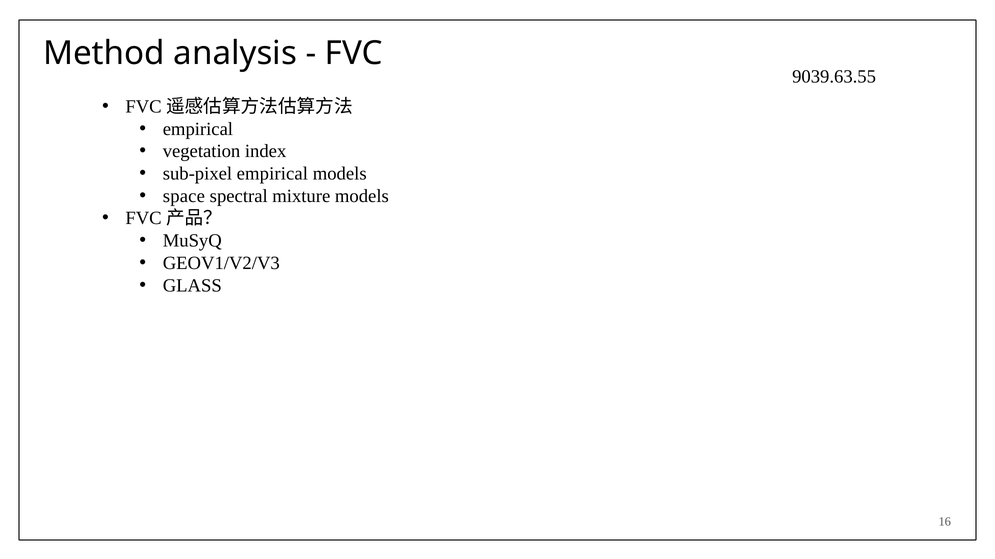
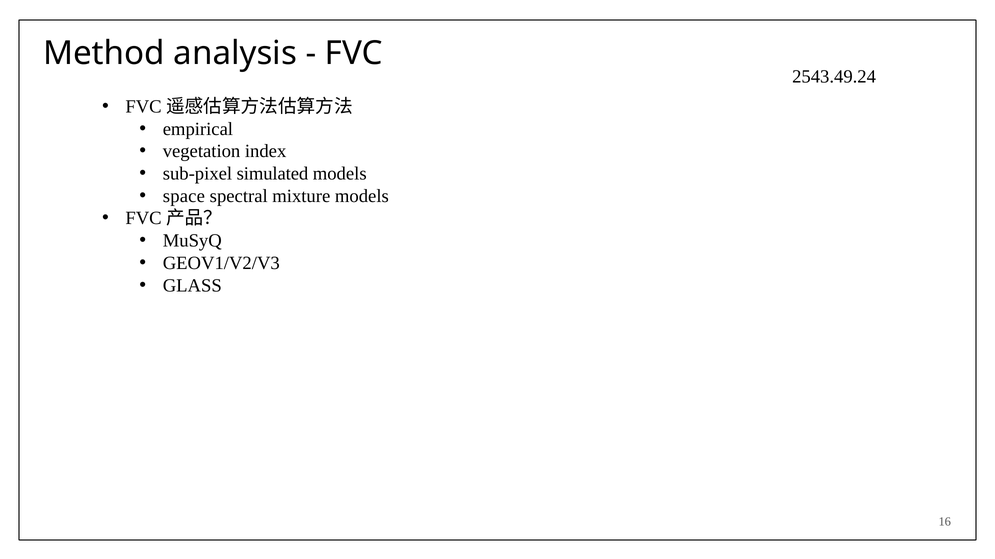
9039.63.55: 9039.63.55 -> 2543.49.24 (834, 77)
sub-pixel empirical: empirical -> simulated (272, 174)
